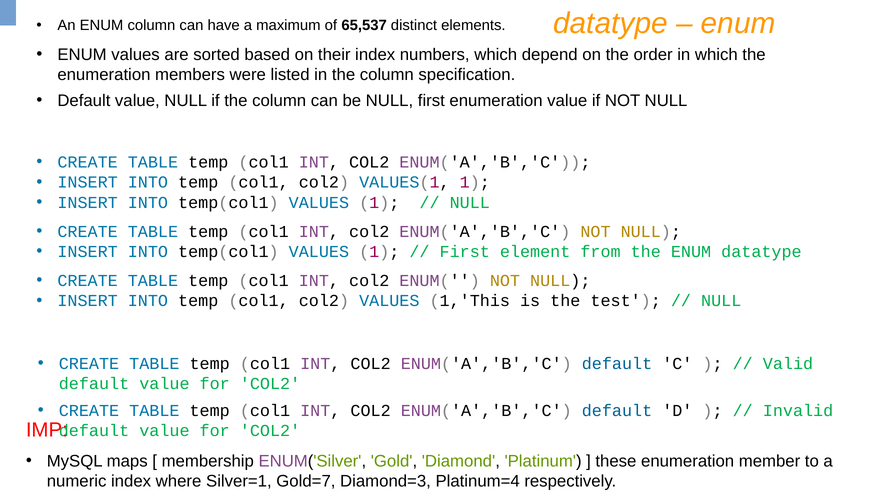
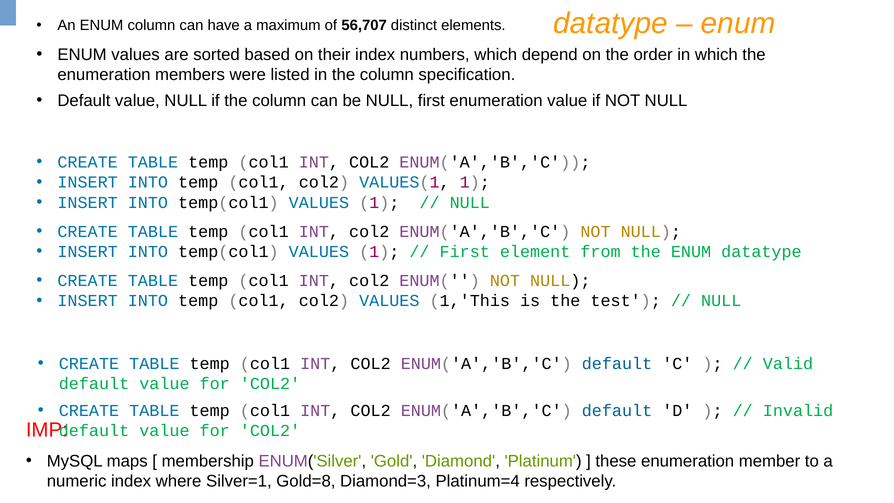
65,537: 65,537 -> 56,707 (364, 26)
Gold=7: Gold=7 -> Gold=8 (306, 481)
